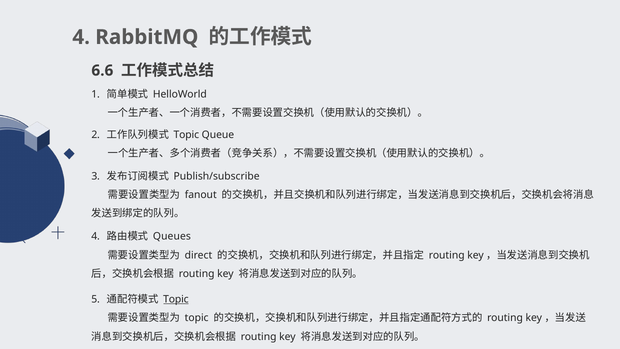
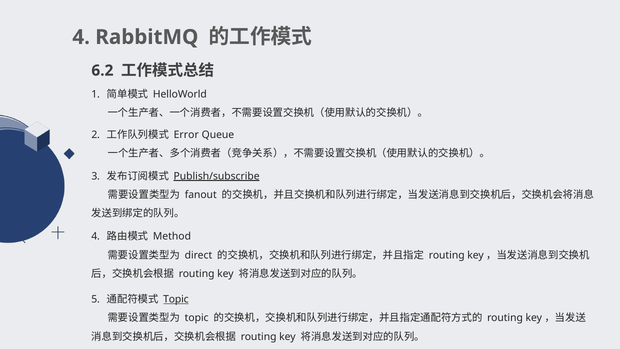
6.6: 6.6 -> 6.2 (102, 70)
Topic: Topic -> Error (186, 135)
Publish/subscribe underline: none -> present (217, 176)
Queues: Queues -> Method (172, 236)
